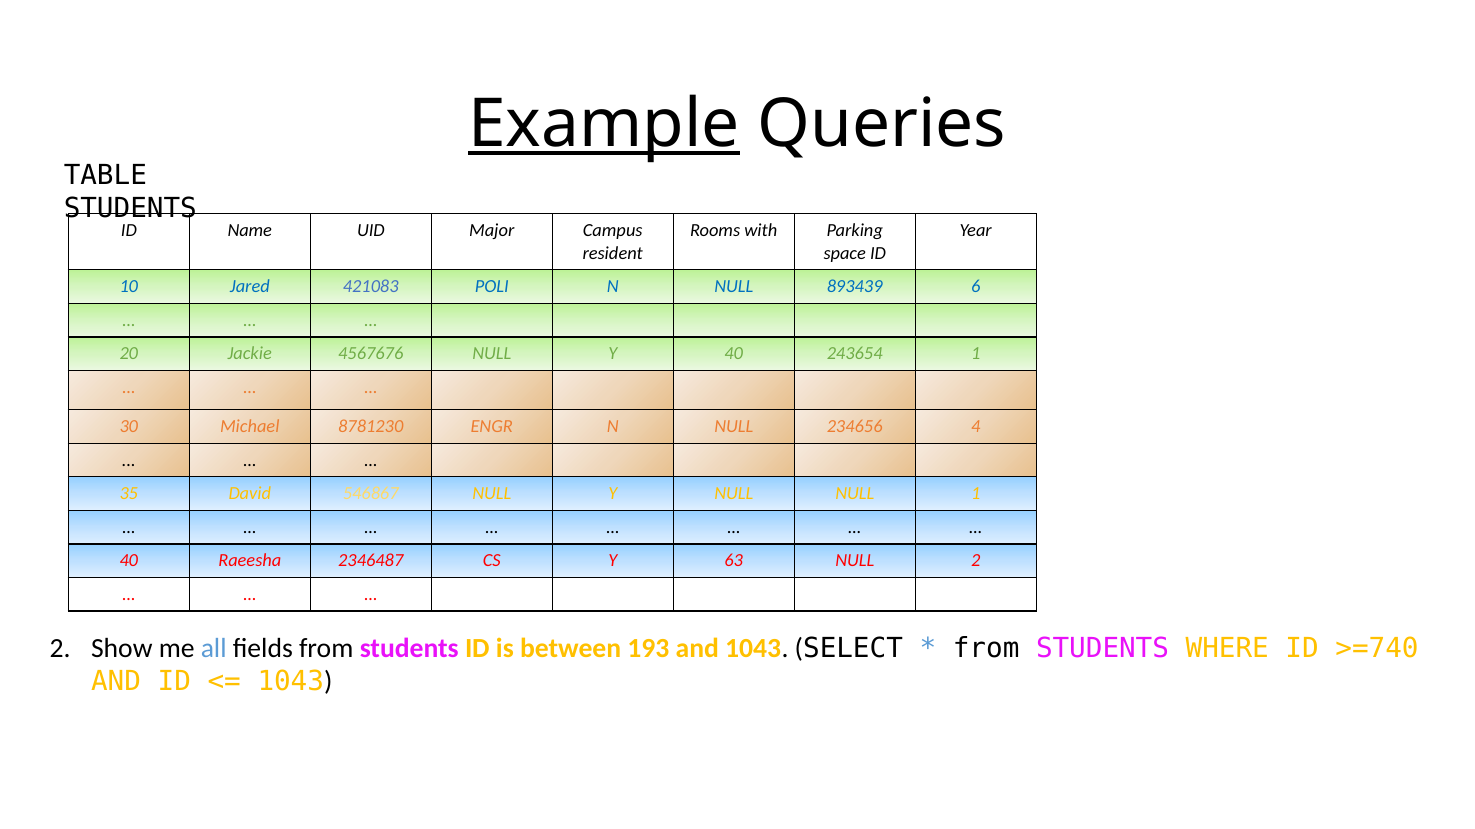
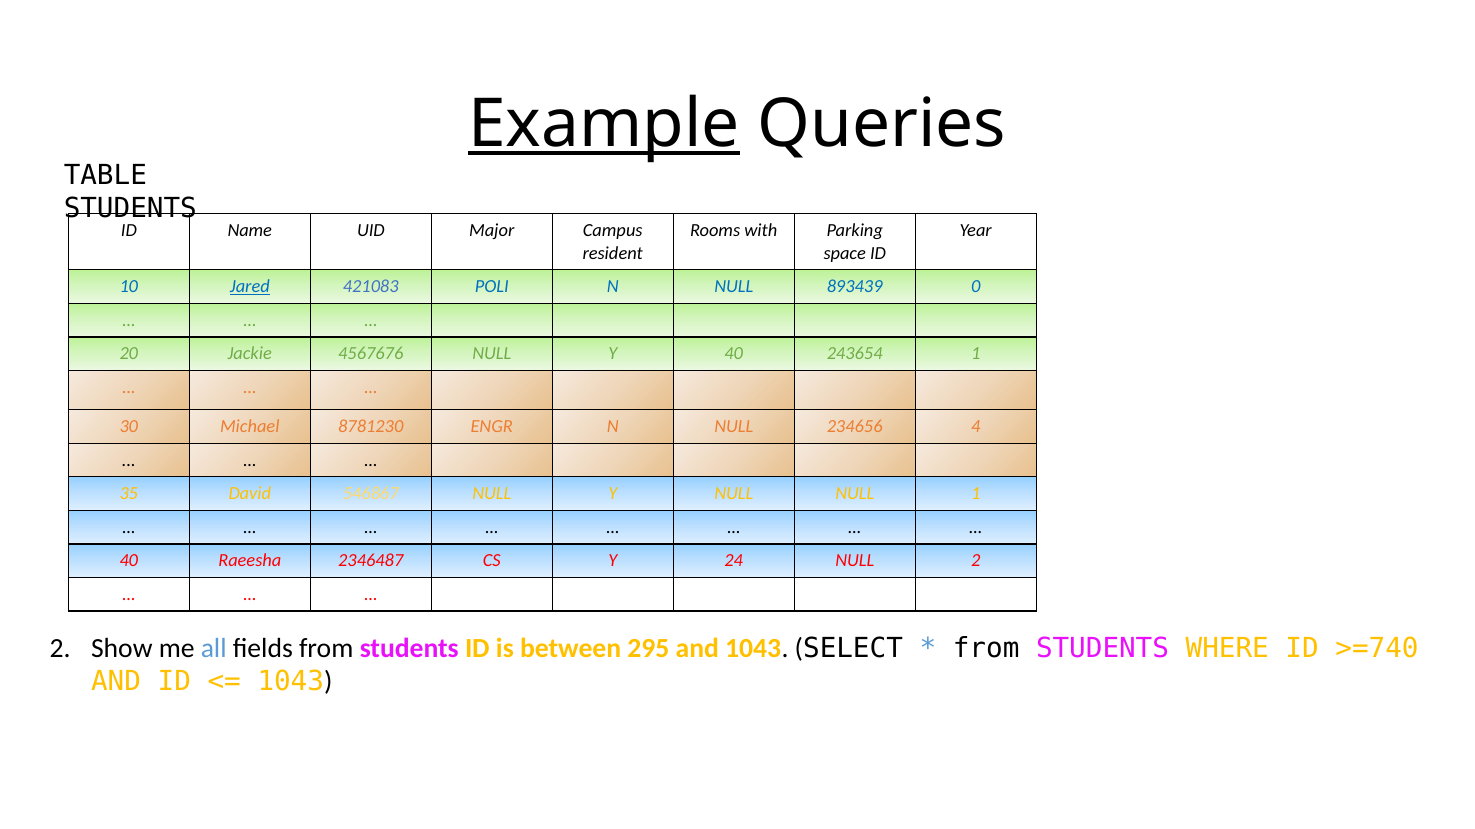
Jared underline: none -> present (250, 287)
6: 6 -> 0 (976, 287)
63: 63 -> 24 (734, 561)
193: 193 -> 295 (648, 649)
